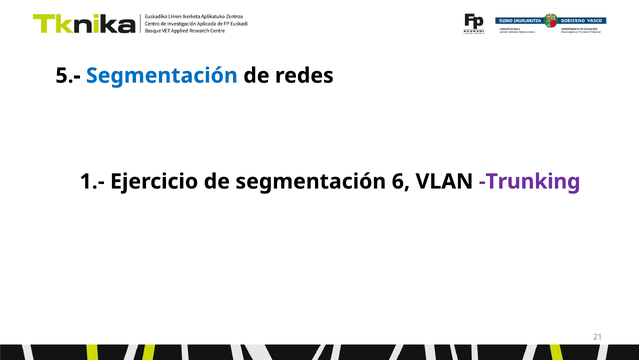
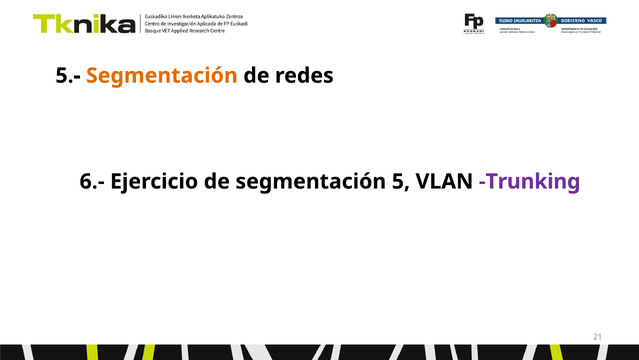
Segmentación colour: blue -> orange (162, 76)
1.-: 1.- -> 6.- (92, 181)
6: 6 -> 5 (401, 181)
